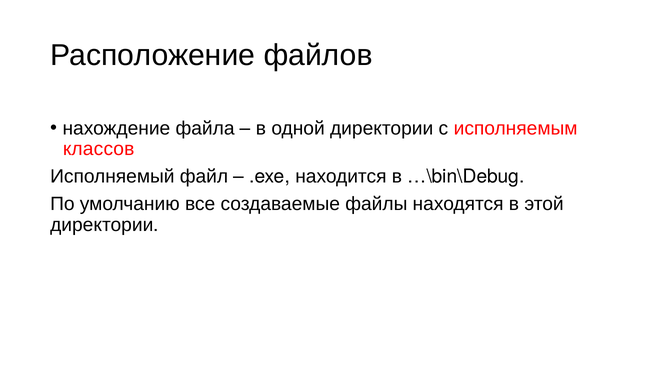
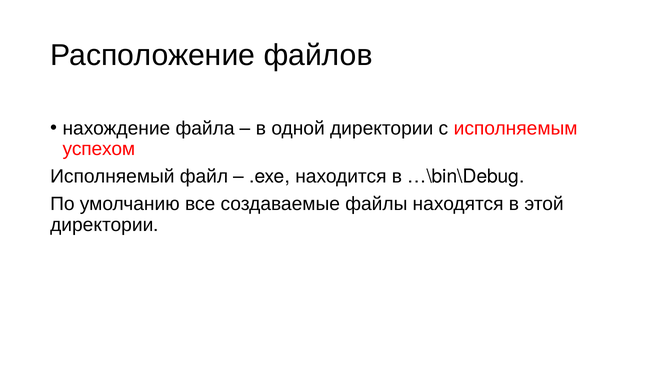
классов: классов -> успехом (99, 149)
